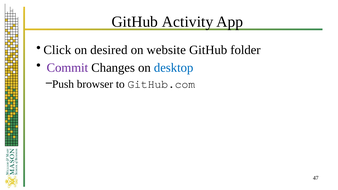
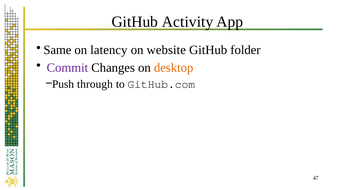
Click: Click -> Same (57, 50)
desired: desired -> latency (109, 50)
desktop colour: blue -> orange (174, 68)
browser: browser -> through (95, 84)
